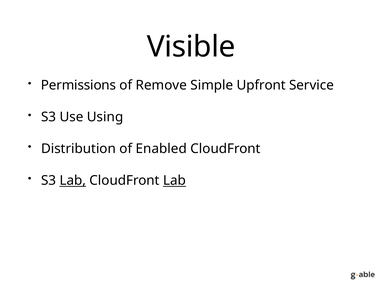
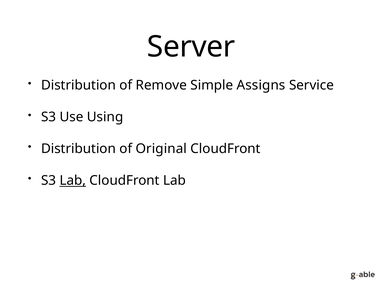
Visible: Visible -> Server (191, 47)
Permissions: Permissions -> Distribution (78, 85)
Upfront: Upfront -> Assigns (261, 85)
Enabled: Enabled -> Original (161, 149)
Lab underline: present -> none (174, 181)
